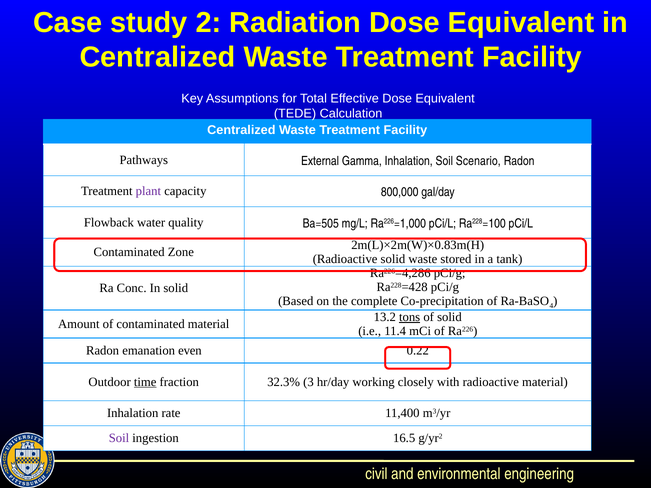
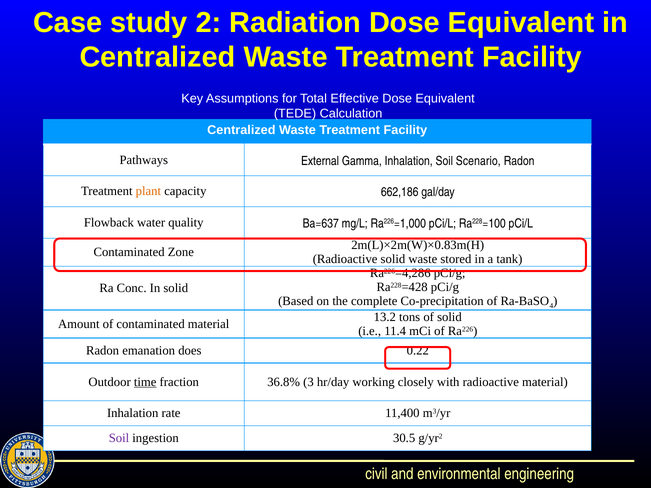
plant colour: purple -> orange (148, 191)
800,000: 800,000 -> 662,186 (400, 192)
Ba=505: Ba=505 -> Ba=637 (321, 223)
tons underline: present -> none (410, 317)
even: even -> does (190, 351)
32.3%: 32.3% -> 36.8% (284, 382)
16.5: 16.5 -> 30.5 (404, 438)
